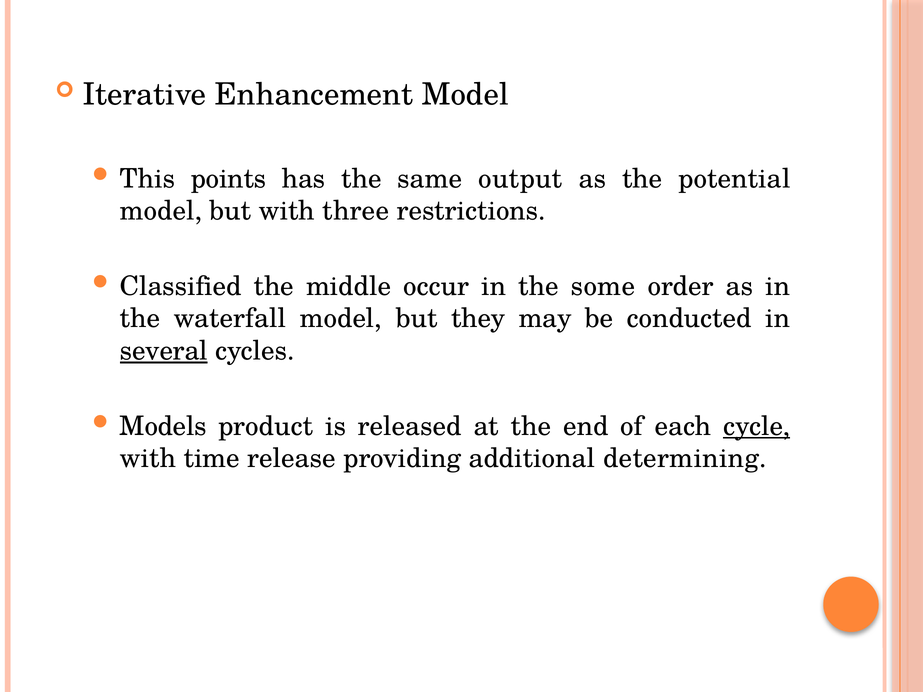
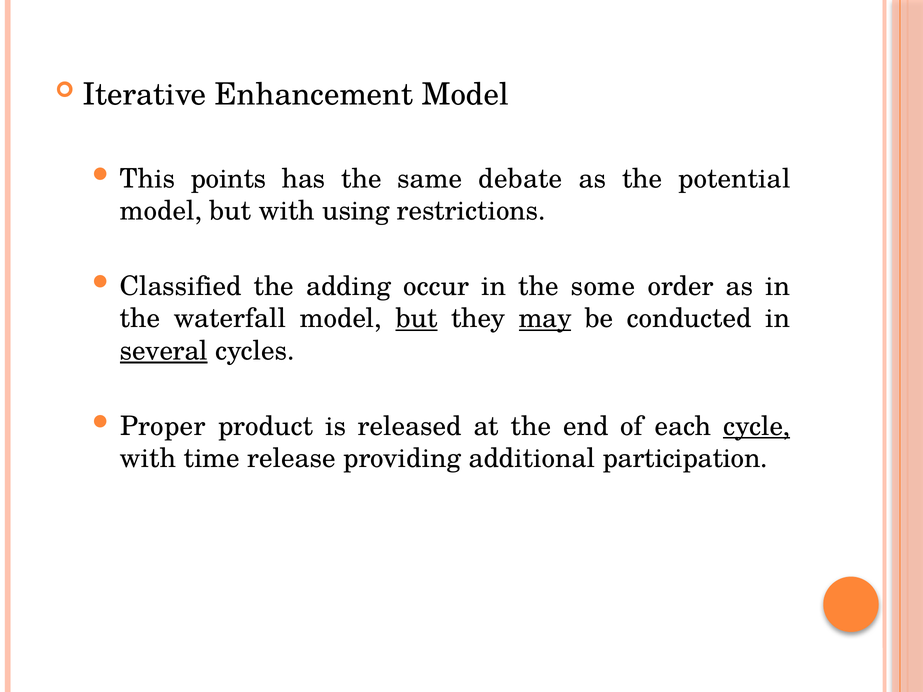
output: output -> debate (520, 179)
three: three -> using (356, 211)
middle: middle -> adding (349, 286)
but underline: none -> present (417, 319)
may underline: none -> present (545, 319)
Models: Models -> Proper (163, 426)
determining: determining -> participation (685, 459)
